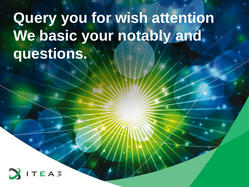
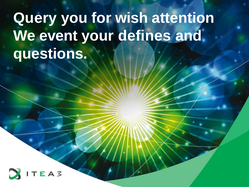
basic: basic -> event (58, 36)
notably: notably -> defines (144, 36)
